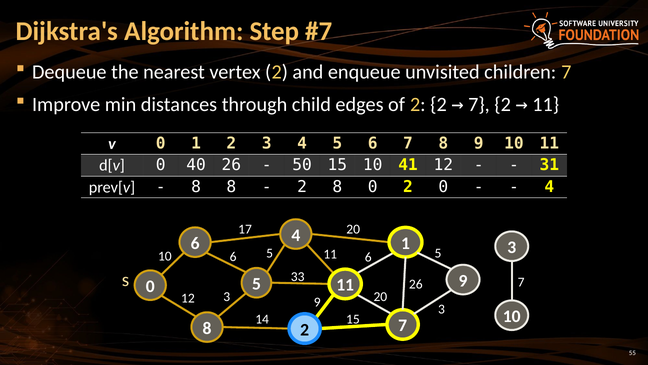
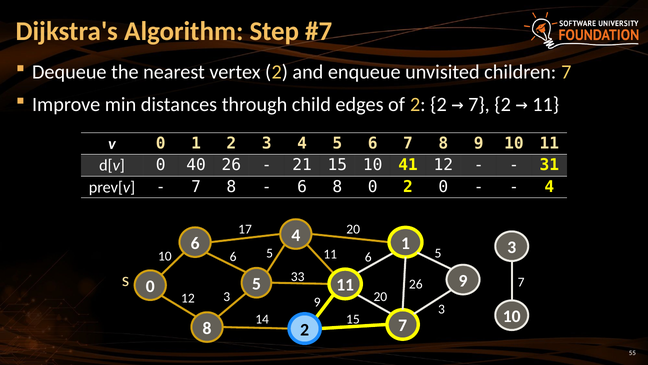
50: 50 -> 21 (302, 165)
8: 8 -> 7 (196, 187)
2: 2 -> 6 (302, 187)
